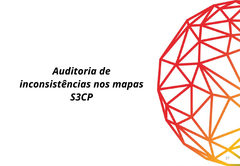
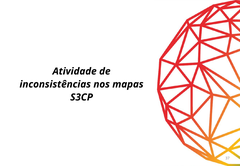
Auditoria: Auditoria -> Atividade (75, 71)
